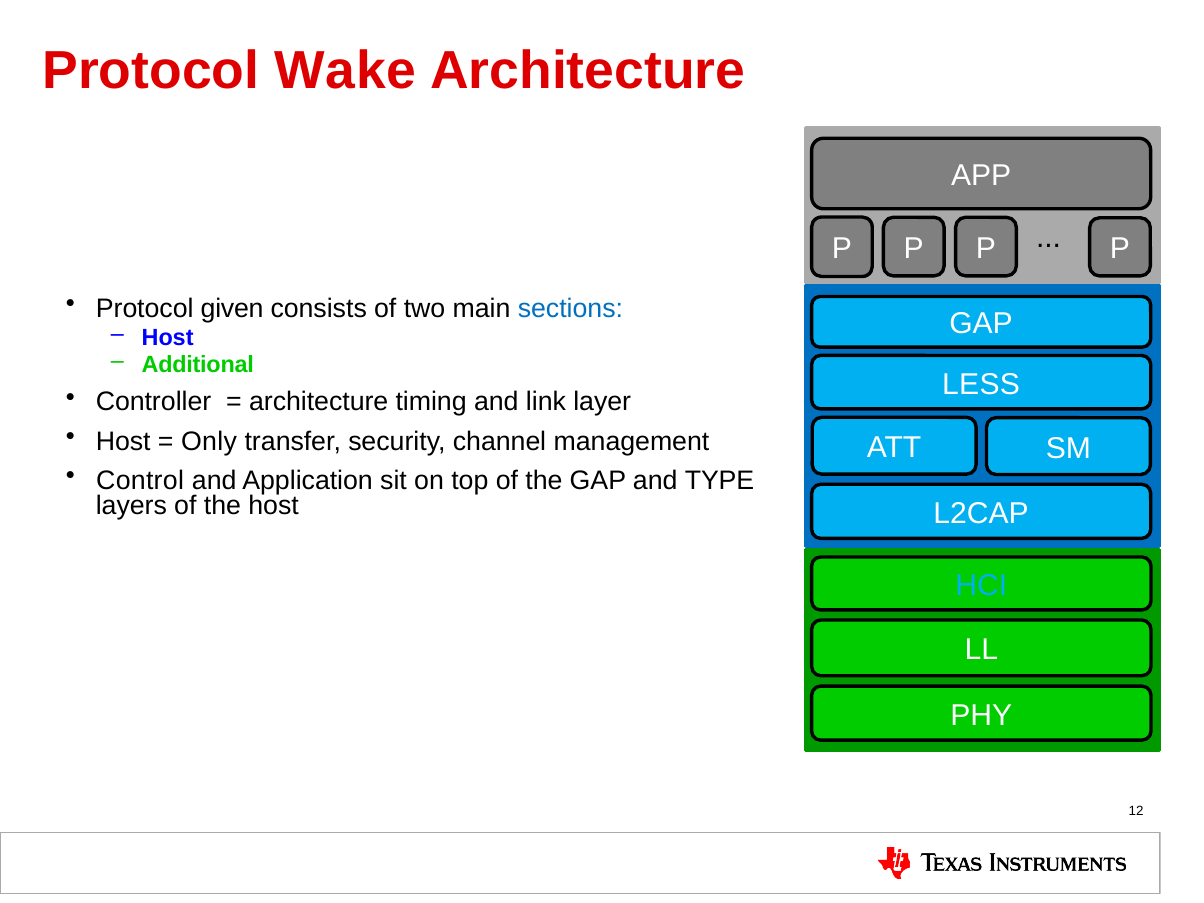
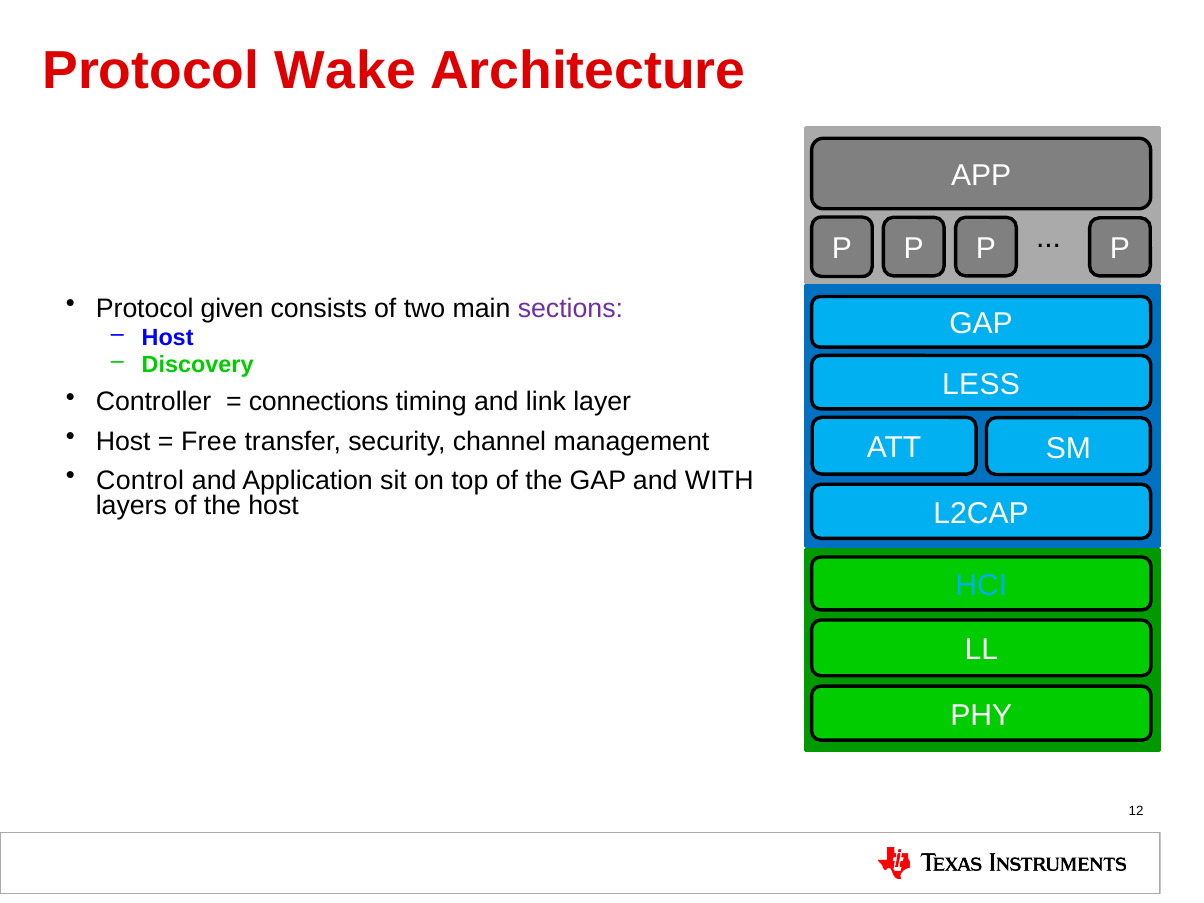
sections colour: blue -> purple (570, 309)
Additional: Additional -> Discovery (198, 365)
architecture: architecture -> connections (319, 402)
Only: Only -> Free (209, 441)
TYPE: TYPE -> WITH (719, 480)
